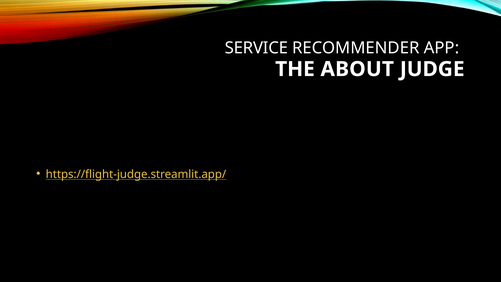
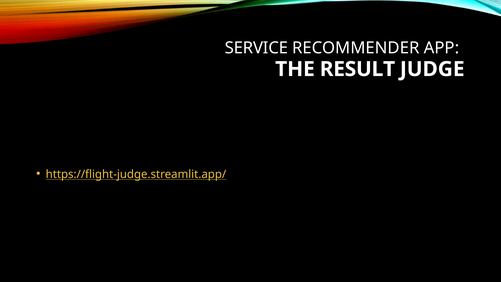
ABOUT: ABOUT -> RESULT (357, 69)
